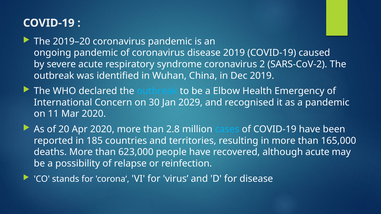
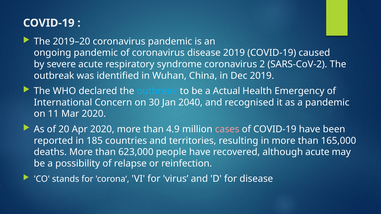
Elbow: Elbow -> Actual (227, 91)
2029: 2029 -> 2040 (190, 103)
2.8: 2.8 -> 4.9 (173, 129)
cases colour: light blue -> pink (227, 129)
